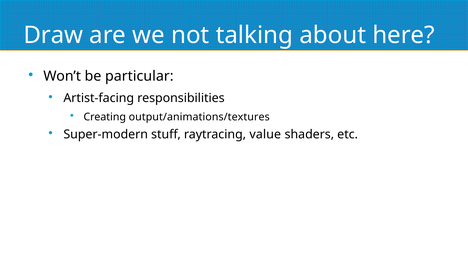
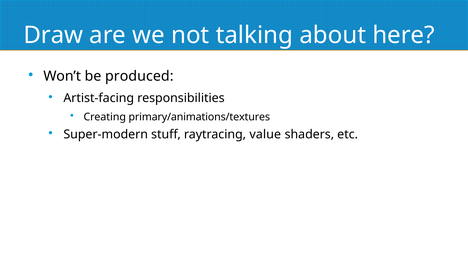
particular: particular -> produced (139, 76)
output/animations/textures: output/animations/textures -> primary/animations/textures (199, 117)
